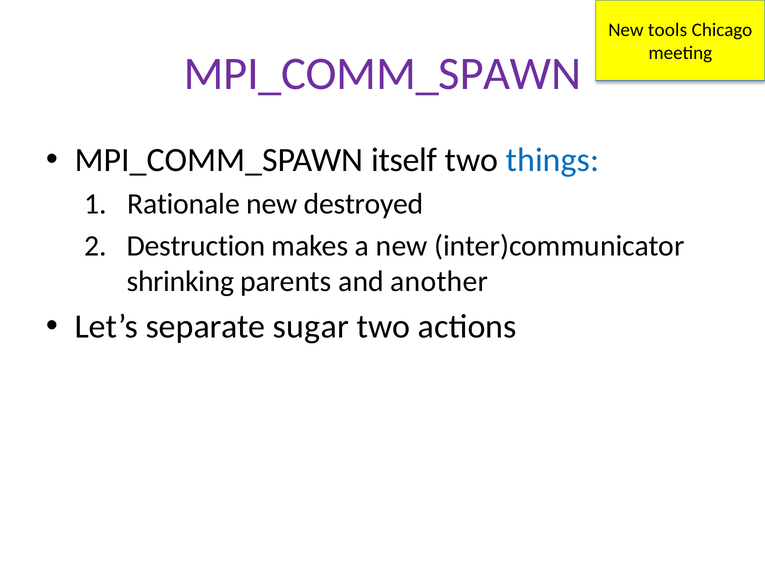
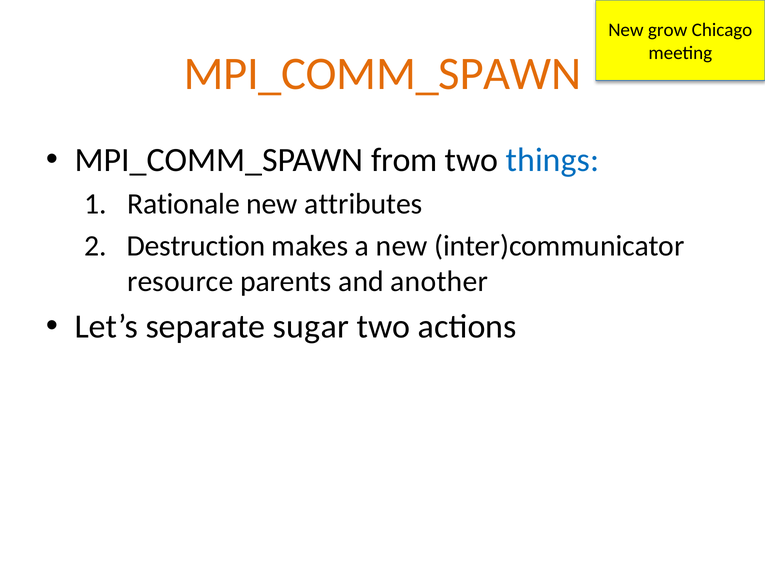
tools: tools -> grow (668, 30)
MPI_COMM_SPAWN colour: purple -> orange (383, 74)
itself: itself -> from (404, 160)
destroyed: destroyed -> attributes (363, 204)
shrinking: shrinking -> resource (180, 282)
